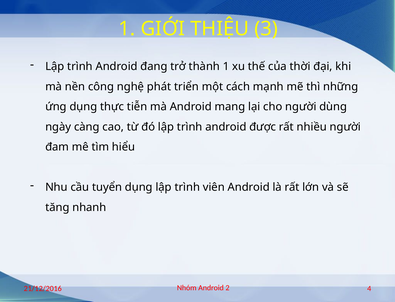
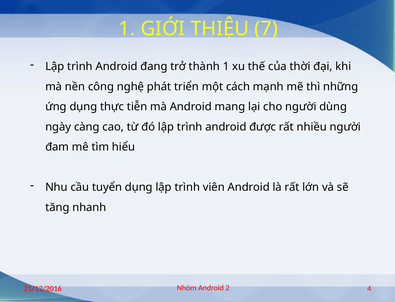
3: 3 -> 7 (266, 29)
